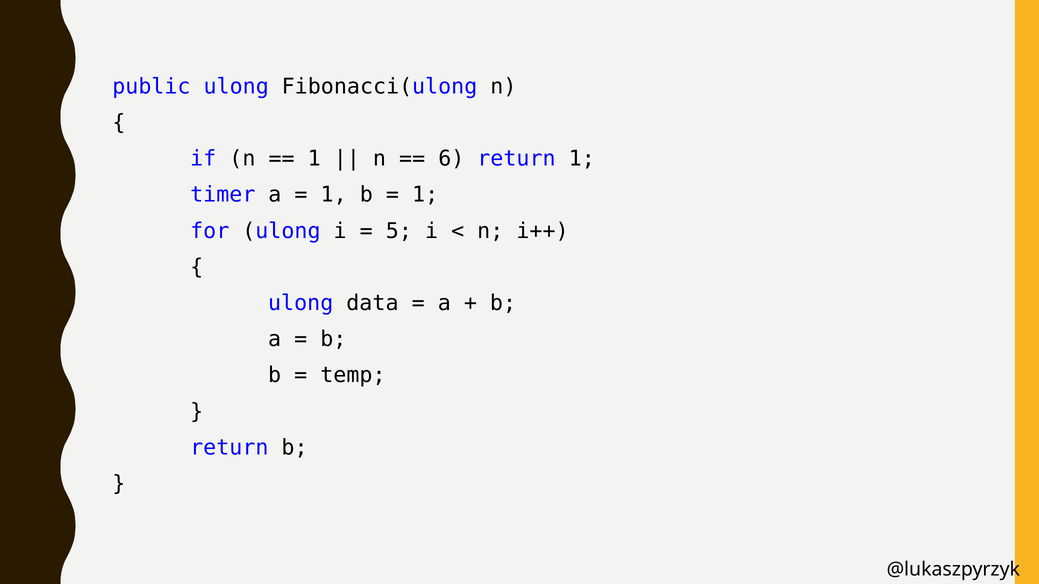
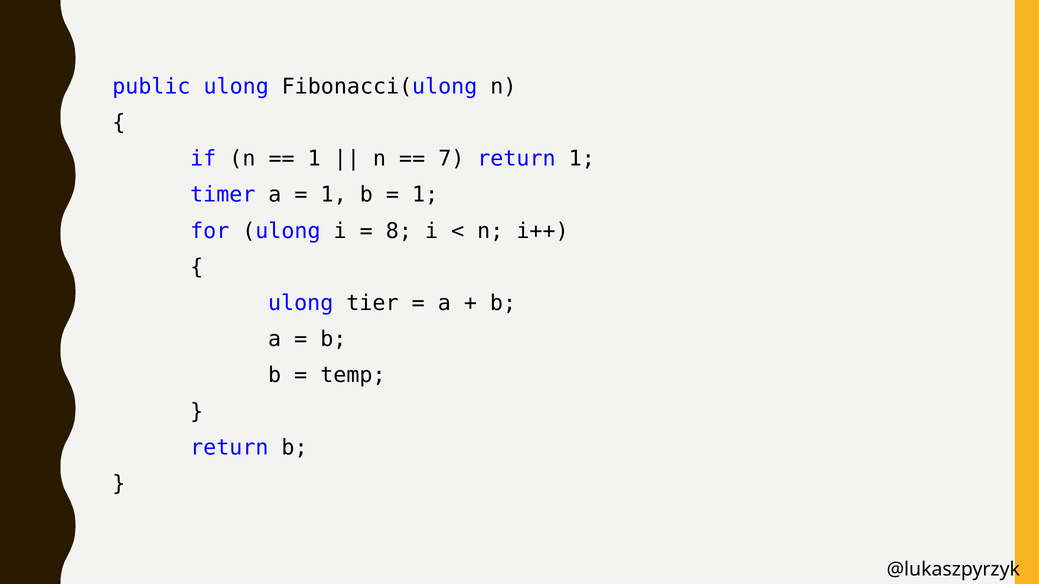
6: 6 -> 7 (451, 159)
5: 5 -> 8 (399, 231)
data: data -> tier (372, 303)
